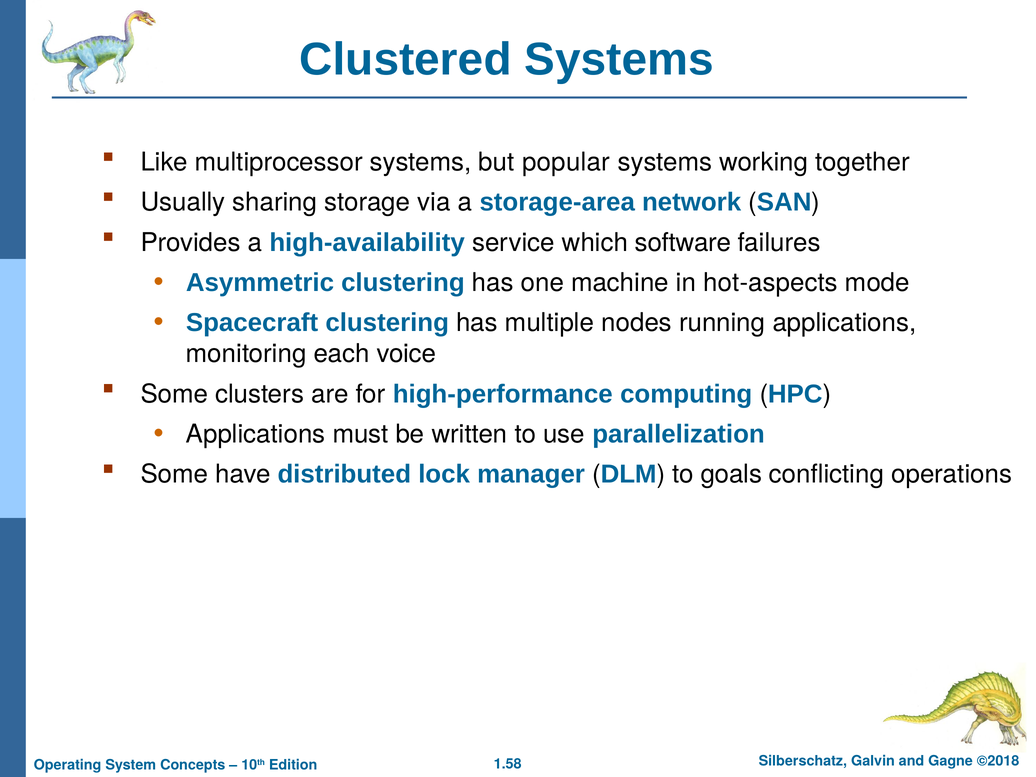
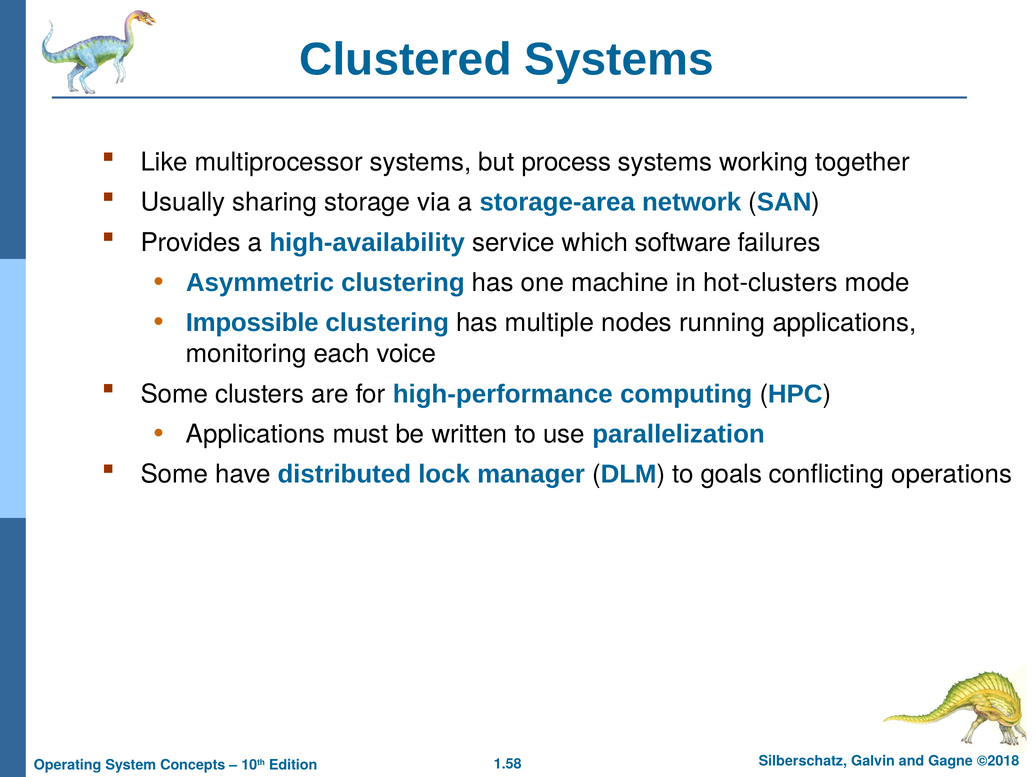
popular: popular -> process (566, 162)
hot-aspects: hot-aspects -> hot-clusters (771, 283)
Spacecraft: Spacecraft -> Impossible (252, 323)
